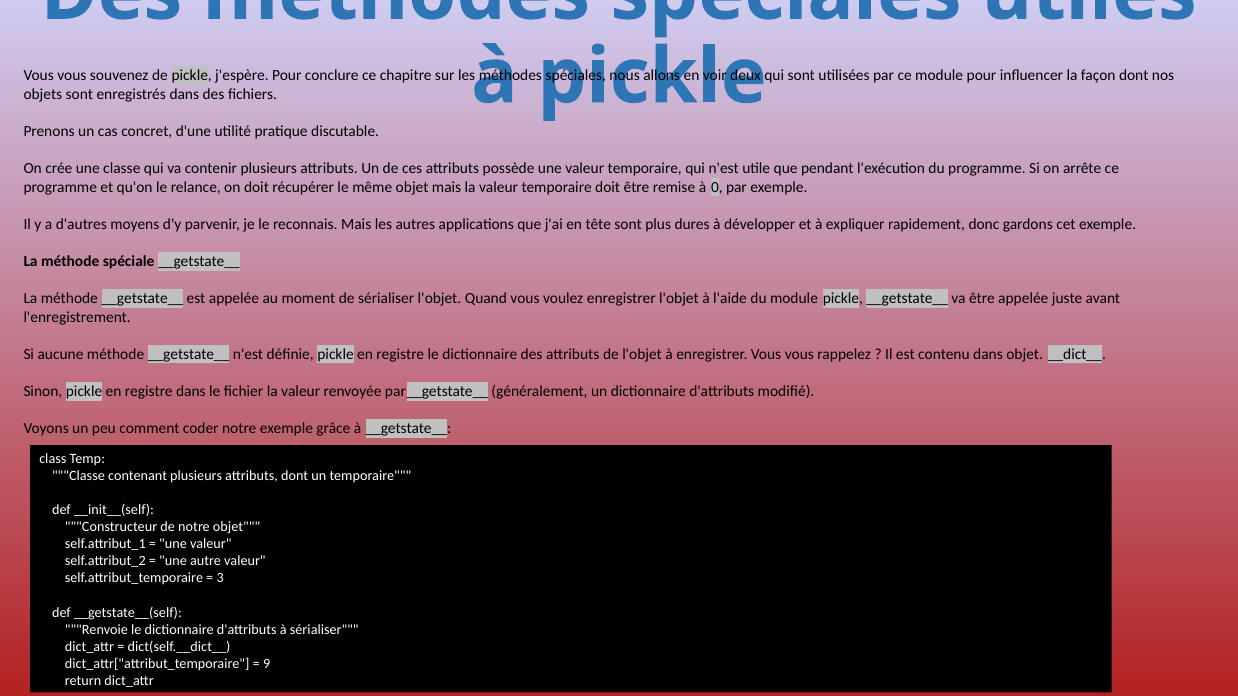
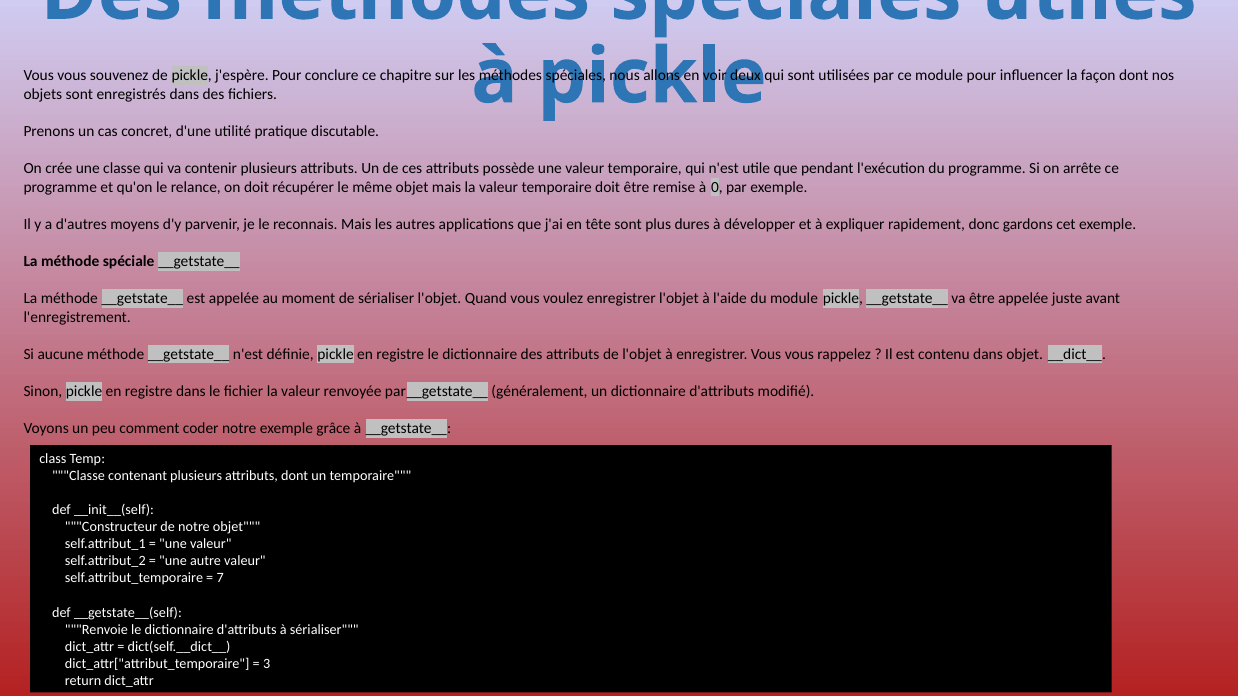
3: 3 -> 7 (220, 579)
9: 9 -> 3 (267, 664)
